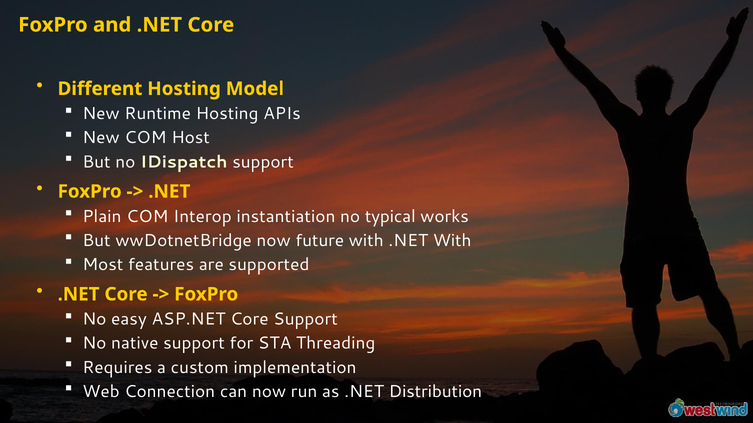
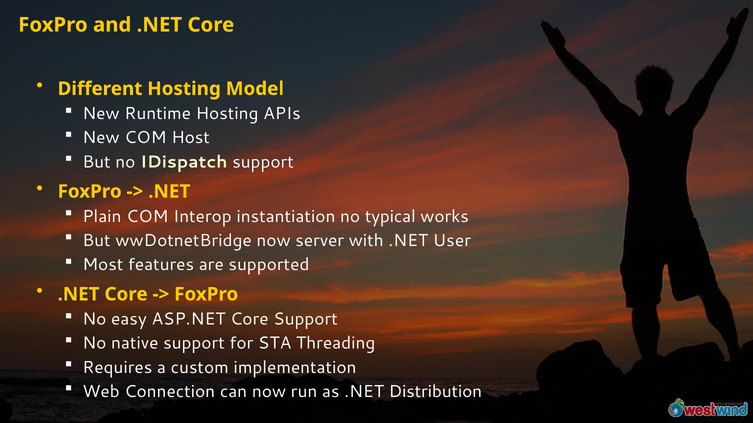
future: future -> server (320, 241)
.NET With: With -> User (452, 241)
